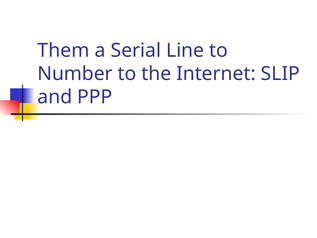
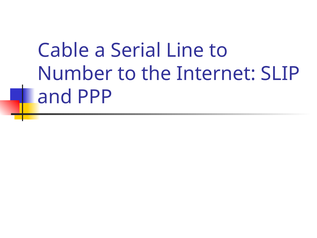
Them: Them -> Cable (63, 51)
